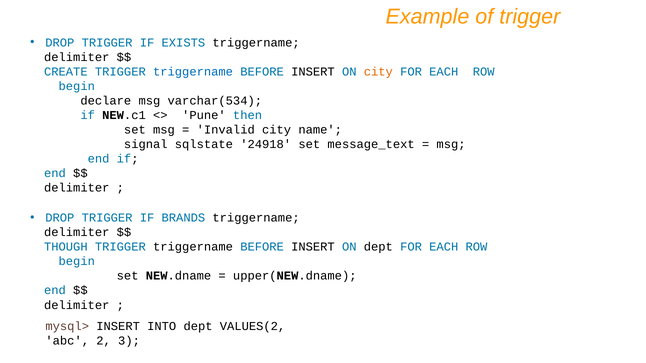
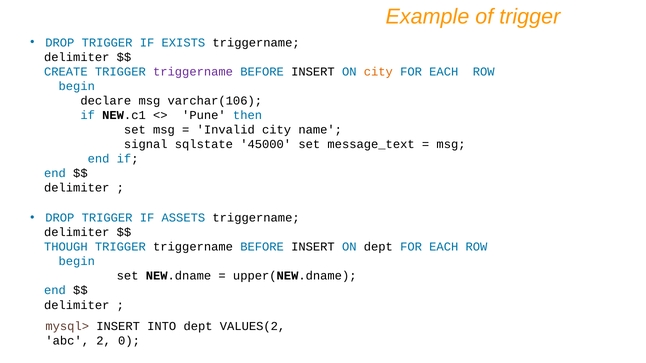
triggername colour: blue -> purple (193, 72)
varchar(534: varchar(534 -> varchar(106 (215, 101)
24918: 24918 -> 45000 (266, 144)
BRANDS: BRANDS -> ASSETS (183, 218)
3: 3 -> 0 (129, 341)
